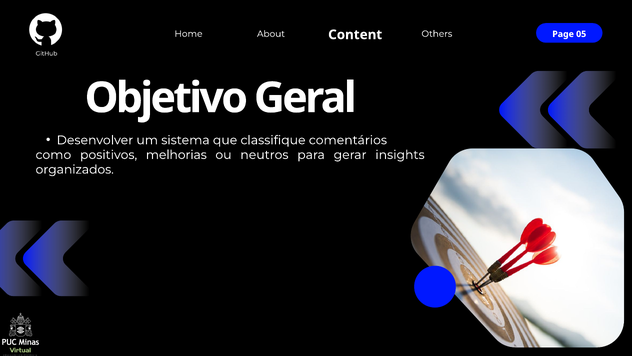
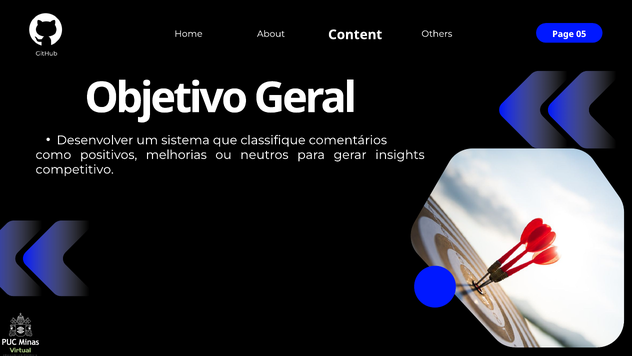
organizados: organizados -> competitivo (75, 169)
